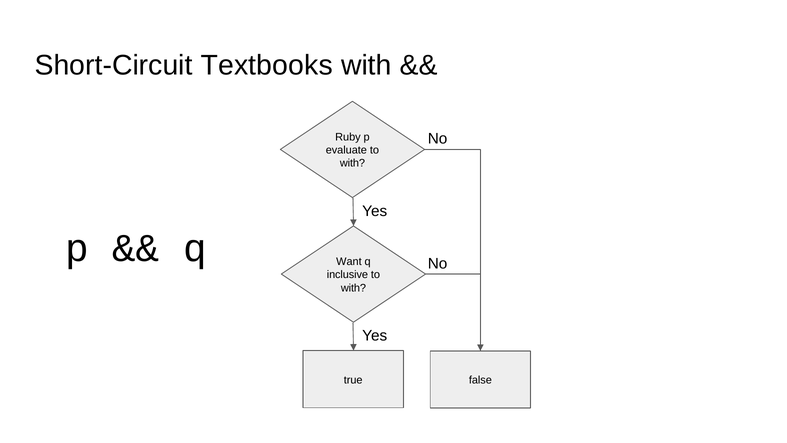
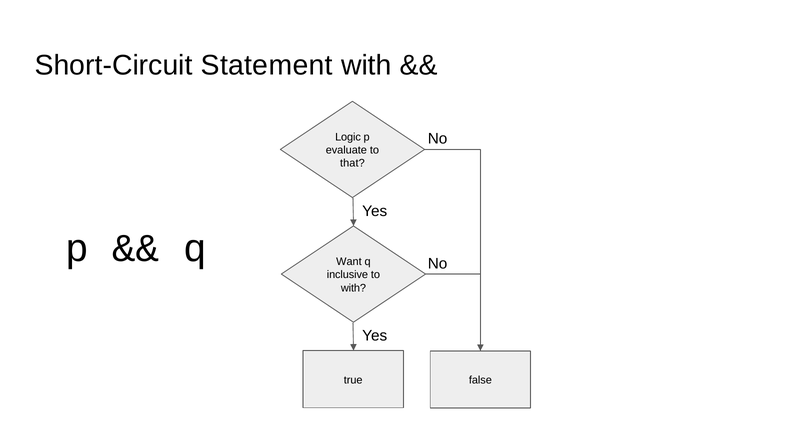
Textbooks: Textbooks -> Statement (267, 65)
Ruby: Ruby -> Logic (348, 137)
with: with -> that (352, 163)
